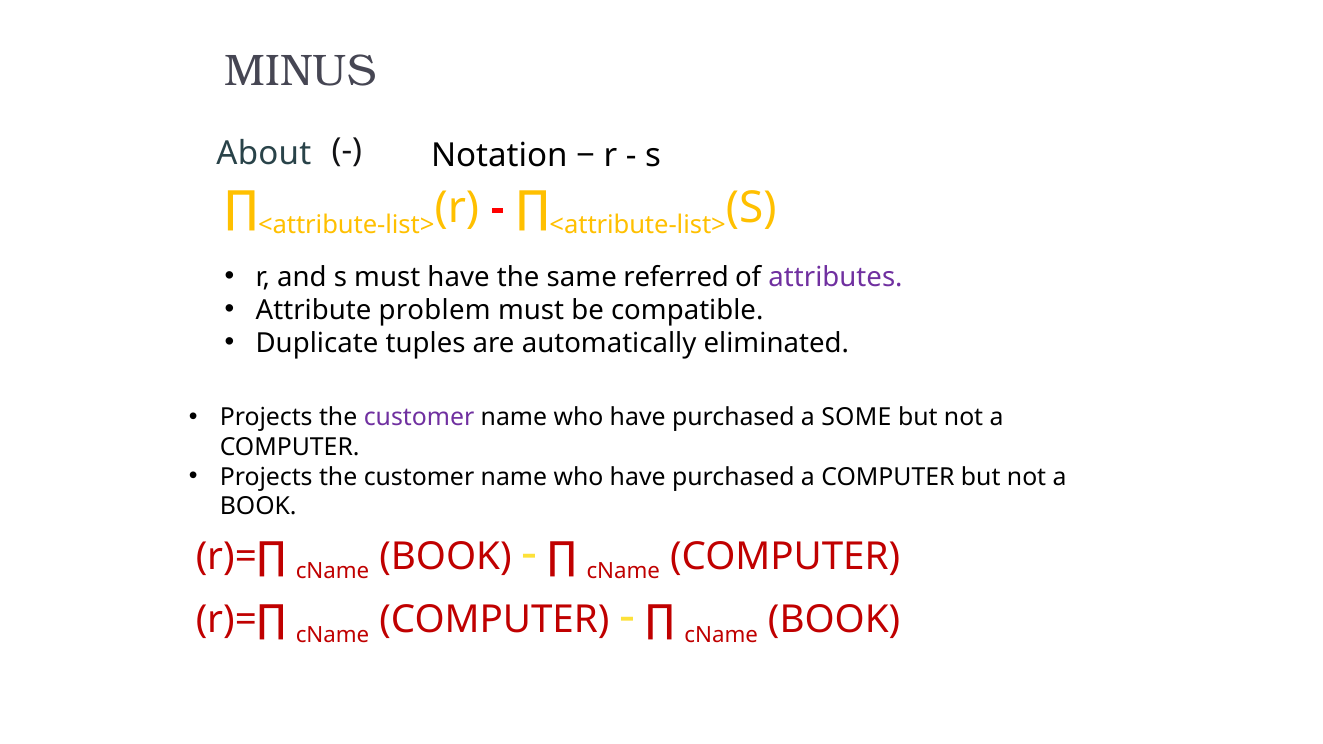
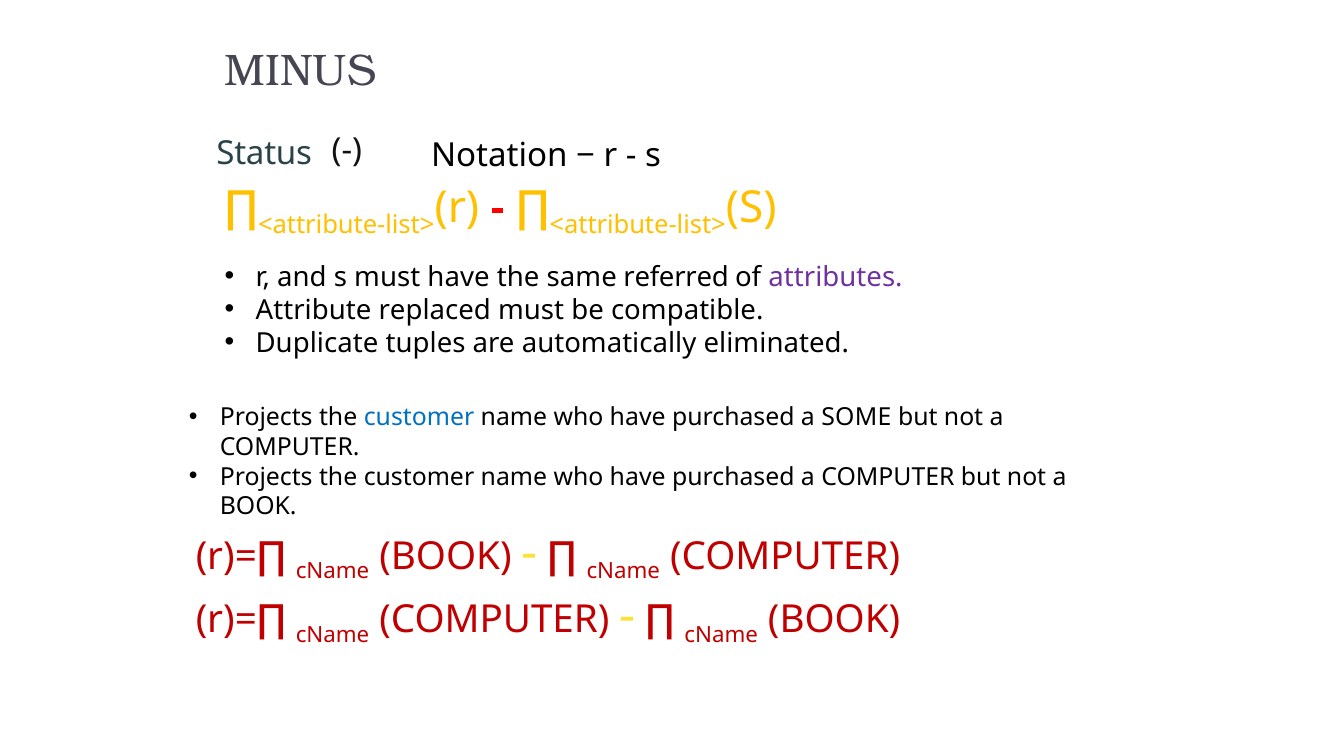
About: About -> Status (264, 154)
problem: problem -> replaced (435, 310)
customer colour: purple -> blue (419, 418)
